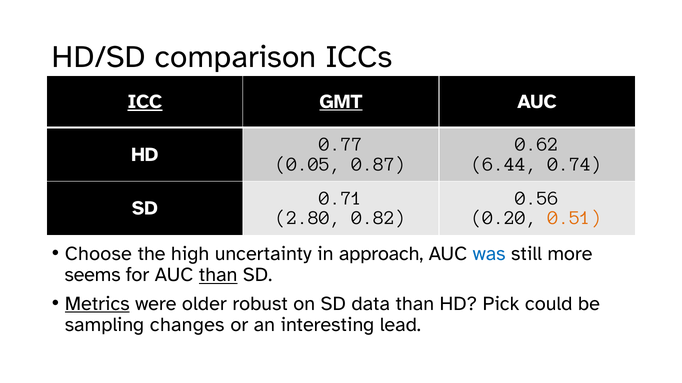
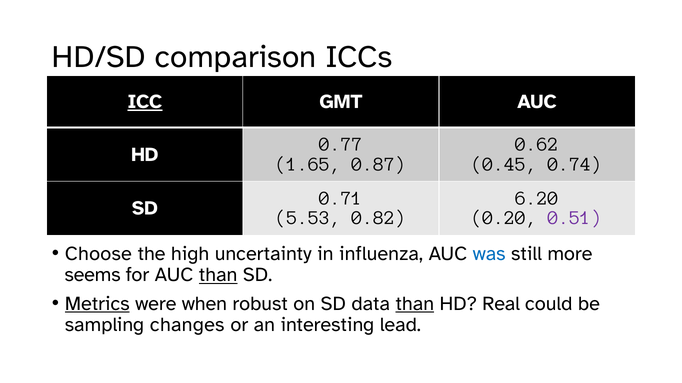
GMT underline: present -> none (341, 102)
0.05: 0.05 -> 1.65 (308, 164)
6.44: 6.44 -> 0.45 (504, 164)
0.56: 0.56 -> 6.20 (537, 198)
2.80: 2.80 -> 5.53 (308, 218)
0.51 colour: orange -> purple (575, 218)
approach: approach -> influenza (381, 254)
older: older -> when (204, 304)
than underline: none -> present (415, 304)
Pick: Pick -> Real (501, 304)
